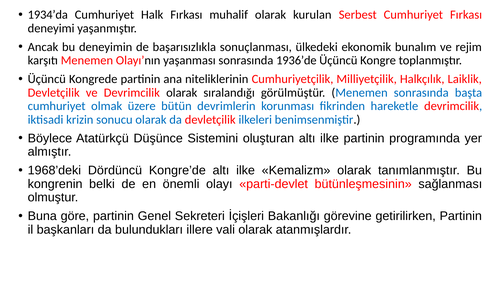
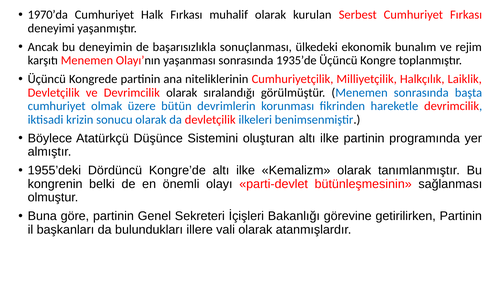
1934’da: 1934’da -> 1970’da (48, 15)
1936’de: 1936’de -> 1935’de (296, 60)
1968’deki: 1968’deki -> 1955’deki (54, 170)
